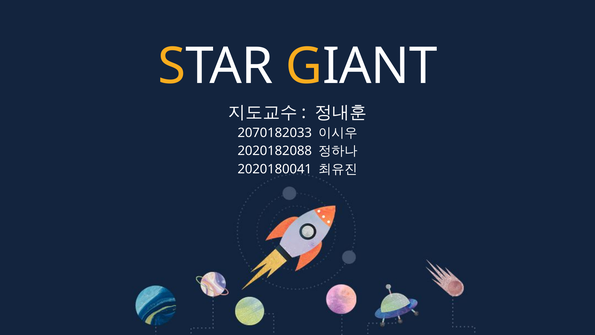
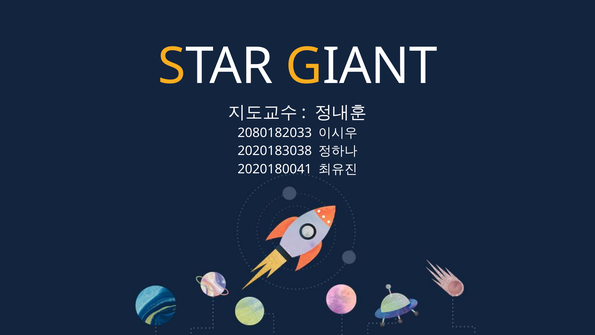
2070182033: 2070182033 -> 2080182033 (275, 133)
2020182088: 2020182088 -> 2020183038 (275, 151)
